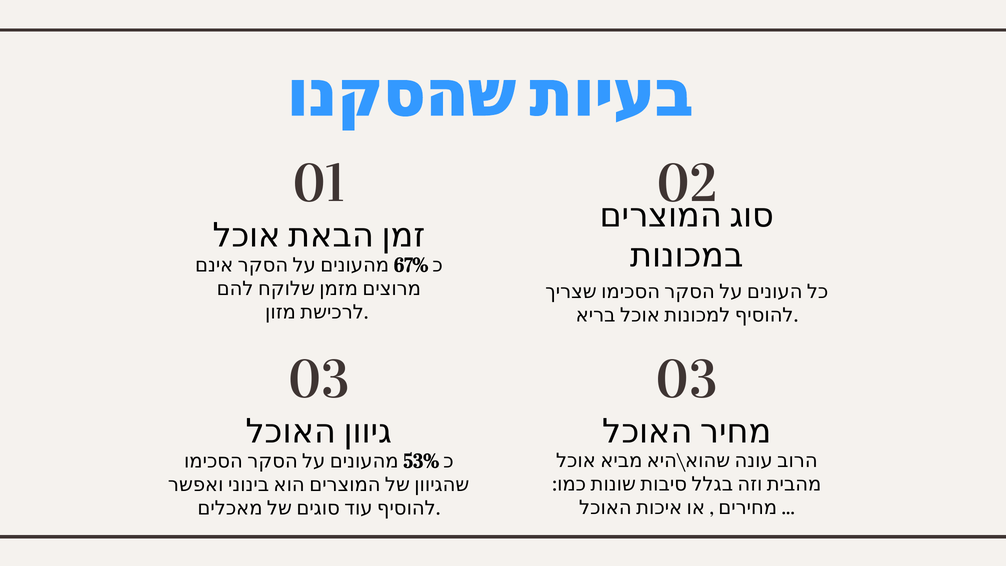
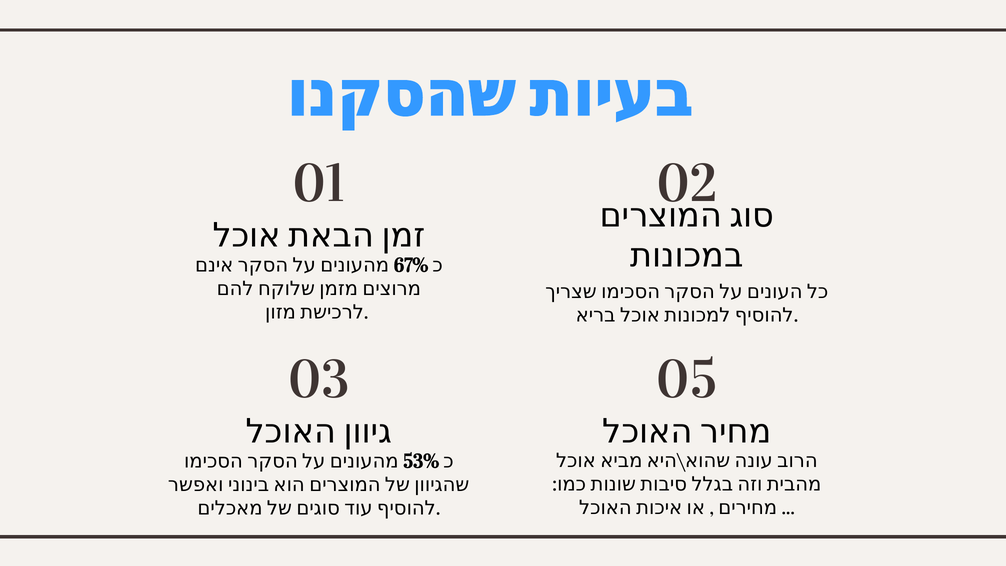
03 03: 03 -> 05 (687, 380)
